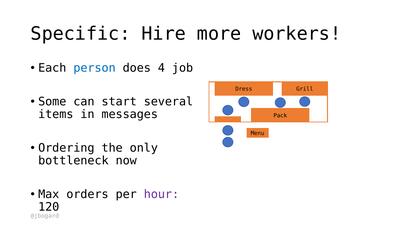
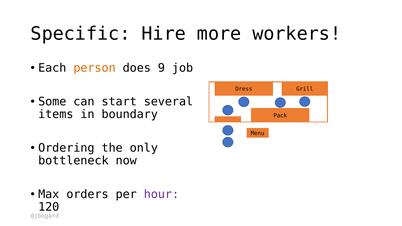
person colour: blue -> orange (95, 68)
4: 4 -> 9 (161, 68)
messages: messages -> boundary (130, 114)
